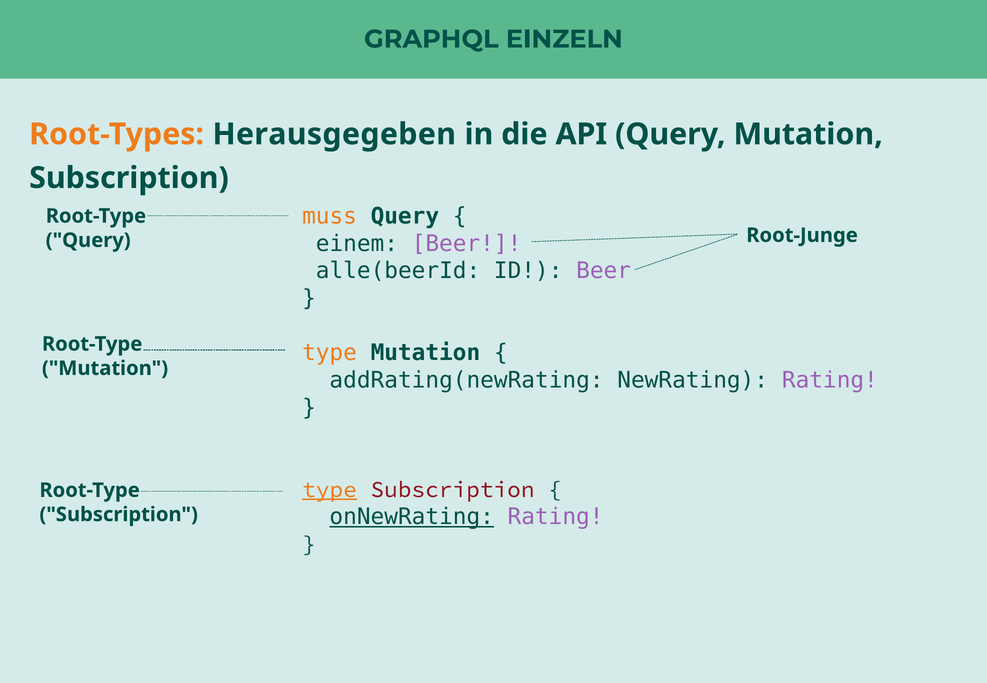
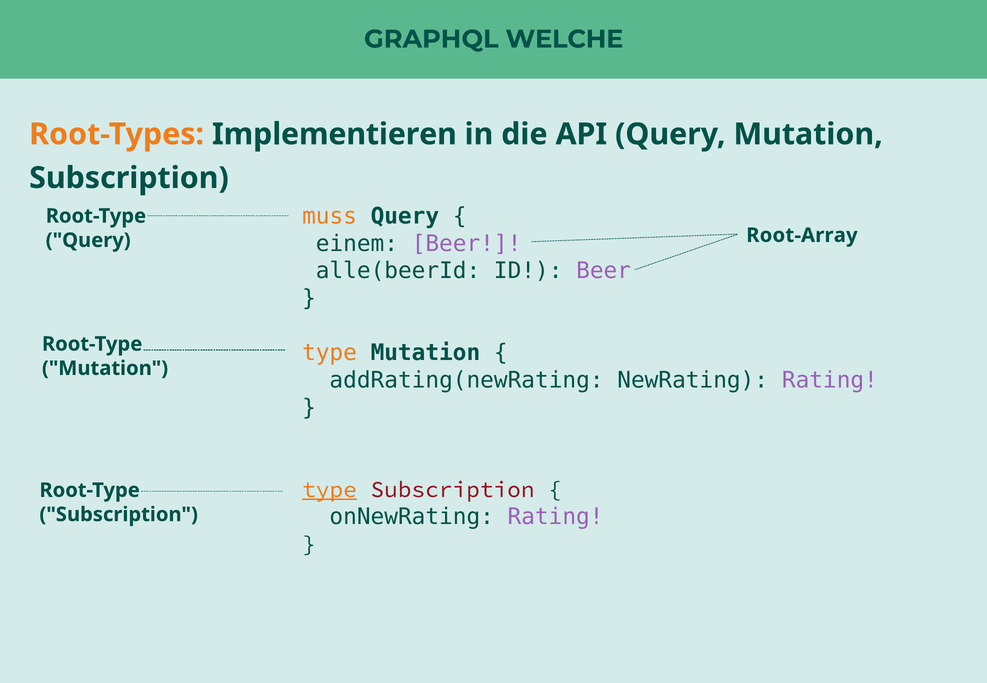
EINZELN: EINZELN -> WELCHE (564, 39)
Herausgegeben: Herausgegeben -> Implementieren (334, 134)
Root-Junge: Root-Junge -> Root-Array (802, 235)
onNewRating underline: present -> none (412, 517)
